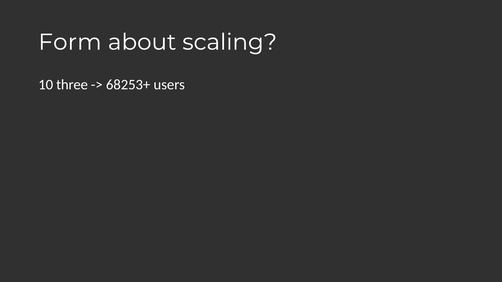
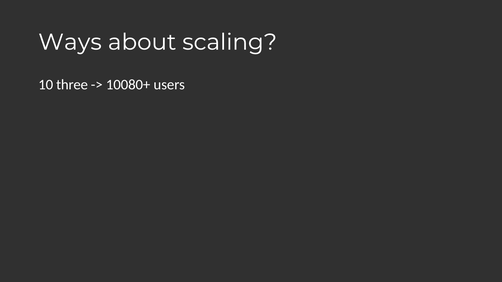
Form: Form -> Ways (70, 42)
68253+: 68253+ -> 10080+ (128, 85)
